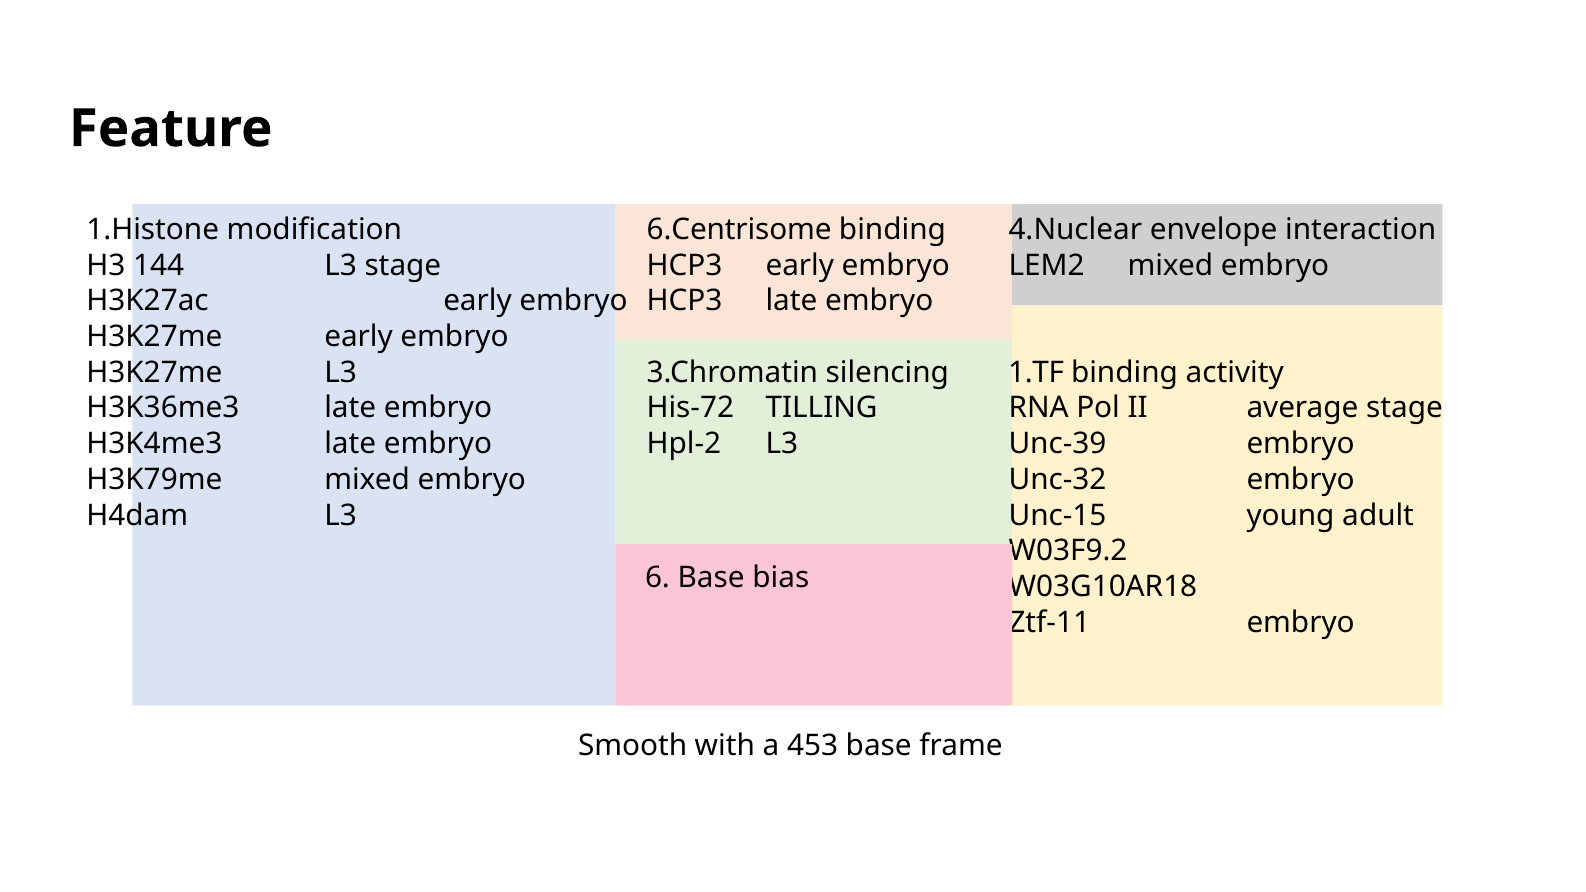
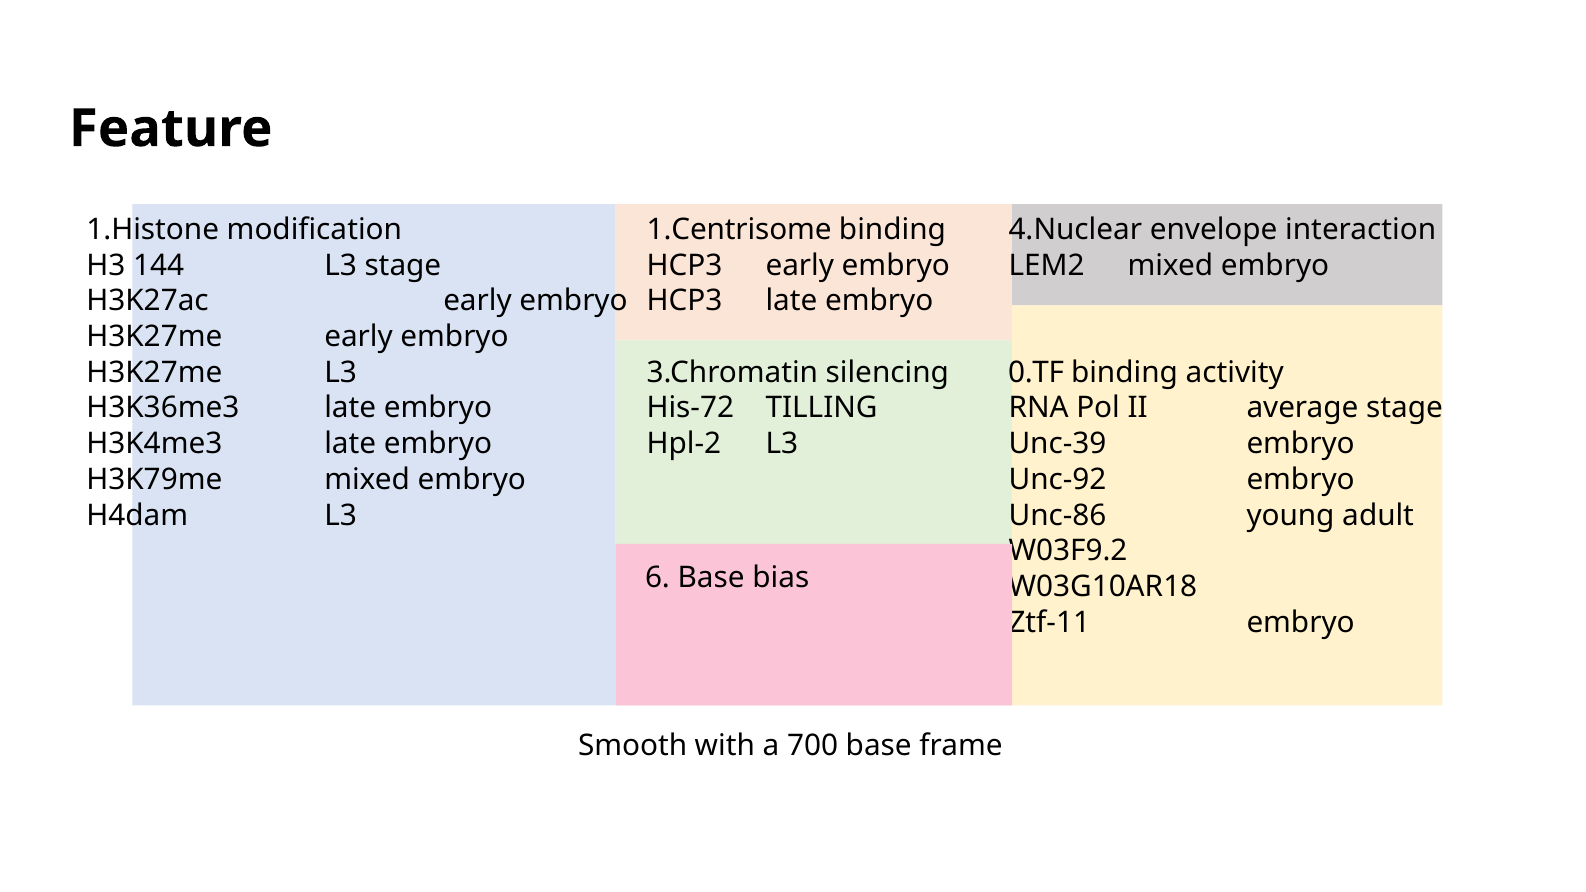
6.Centrisome: 6.Centrisome -> 1.Centrisome (739, 230)
1.TF: 1.TF -> 0.TF (1036, 373)
Unc-32: Unc-32 -> Unc-92 (1058, 480)
Unc-15: Unc-15 -> Unc-86 (1058, 515)
453: 453 -> 700 (813, 746)
